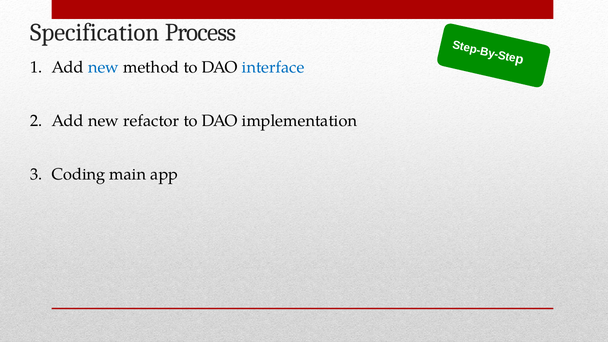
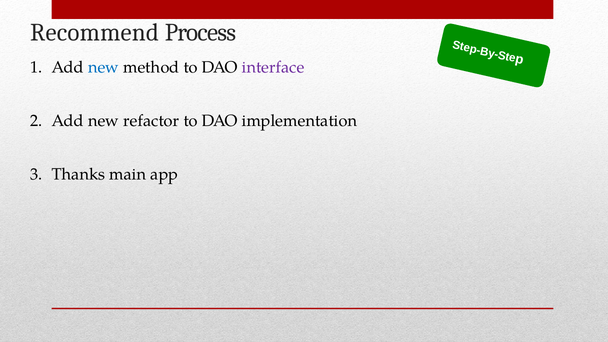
Specification: Specification -> Recommend (95, 32)
interface colour: blue -> purple (273, 67)
Coding: Coding -> Thanks (78, 175)
